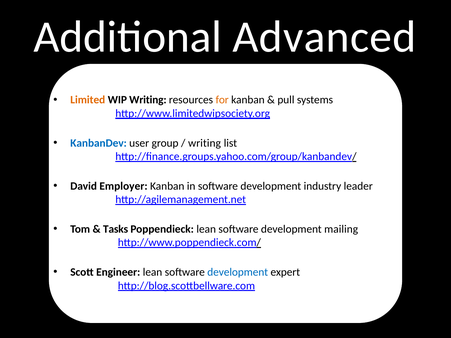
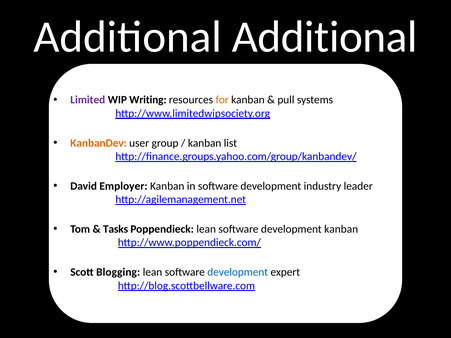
Additional Advanced: Advanced -> Additional (325, 37)
Limited colour: orange -> purple (88, 100)
KanbanDev colour: blue -> orange (99, 143)
writing: writing -> kanban (205, 143)
development mailing: mailing -> kanban (341, 229)
Engineer: Engineer -> Blogging (118, 272)
